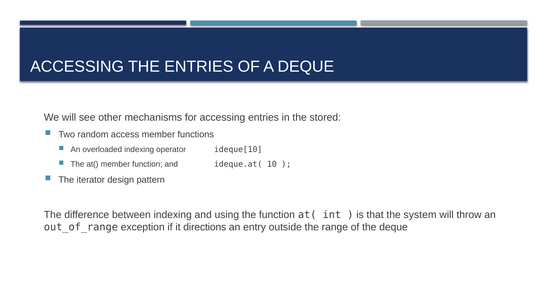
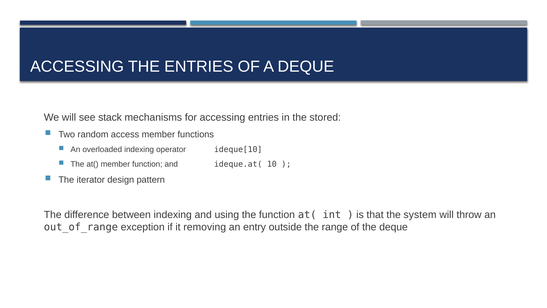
other: other -> stack (110, 117)
directions: directions -> removing (205, 227)
